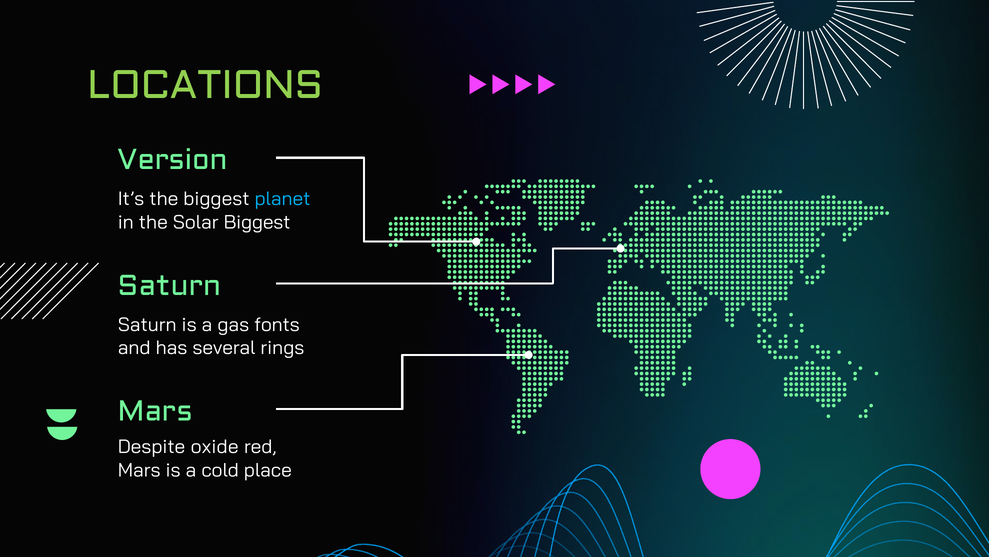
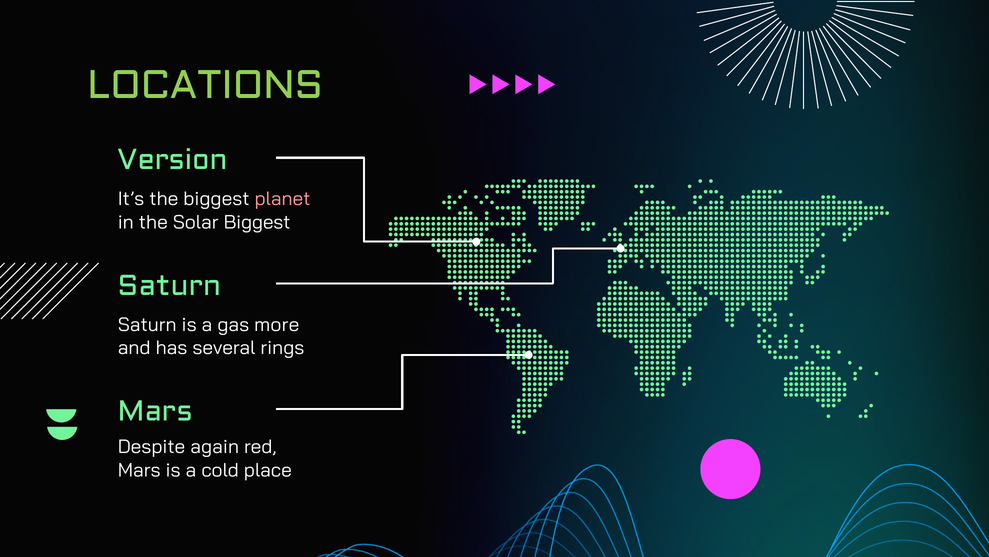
planet colour: light blue -> pink (283, 199)
fonts: fonts -> more (277, 324)
oxide: oxide -> again (215, 447)
